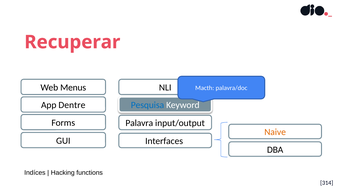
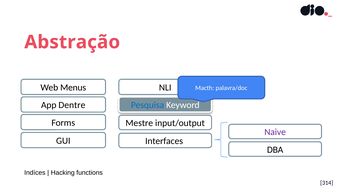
Recuperar: Recuperar -> Abstração (72, 42)
Palavra: Palavra -> Mestre (139, 123)
Naive colour: orange -> purple (275, 132)
